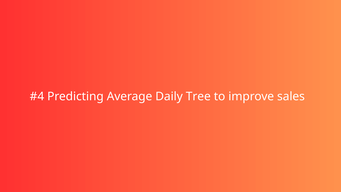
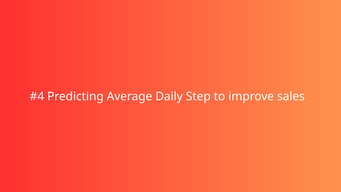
Tree: Tree -> Step (198, 96)
